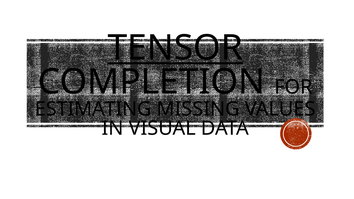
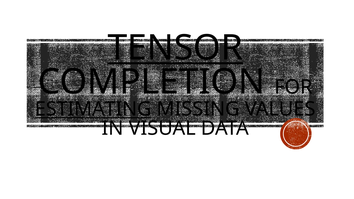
ESTIMATING underline: none -> present (93, 109)
